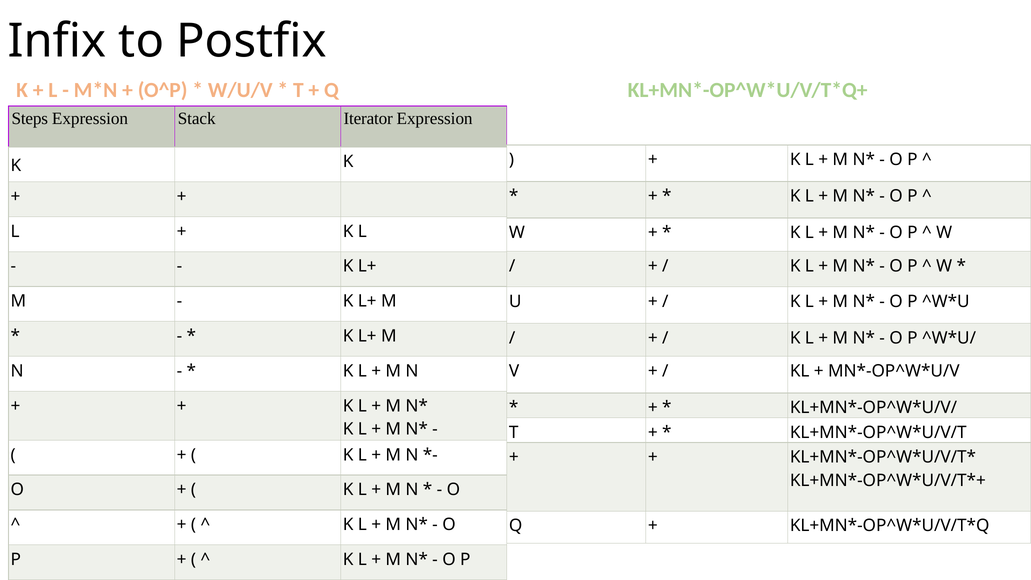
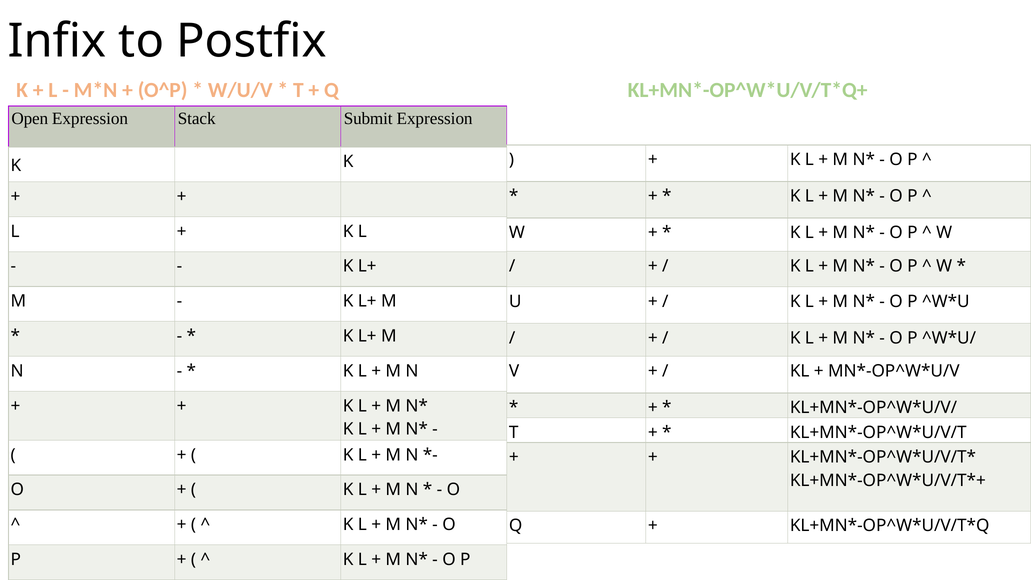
Steps: Steps -> Open (30, 119)
Iterator: Iterator -> Submit (368, 119)
